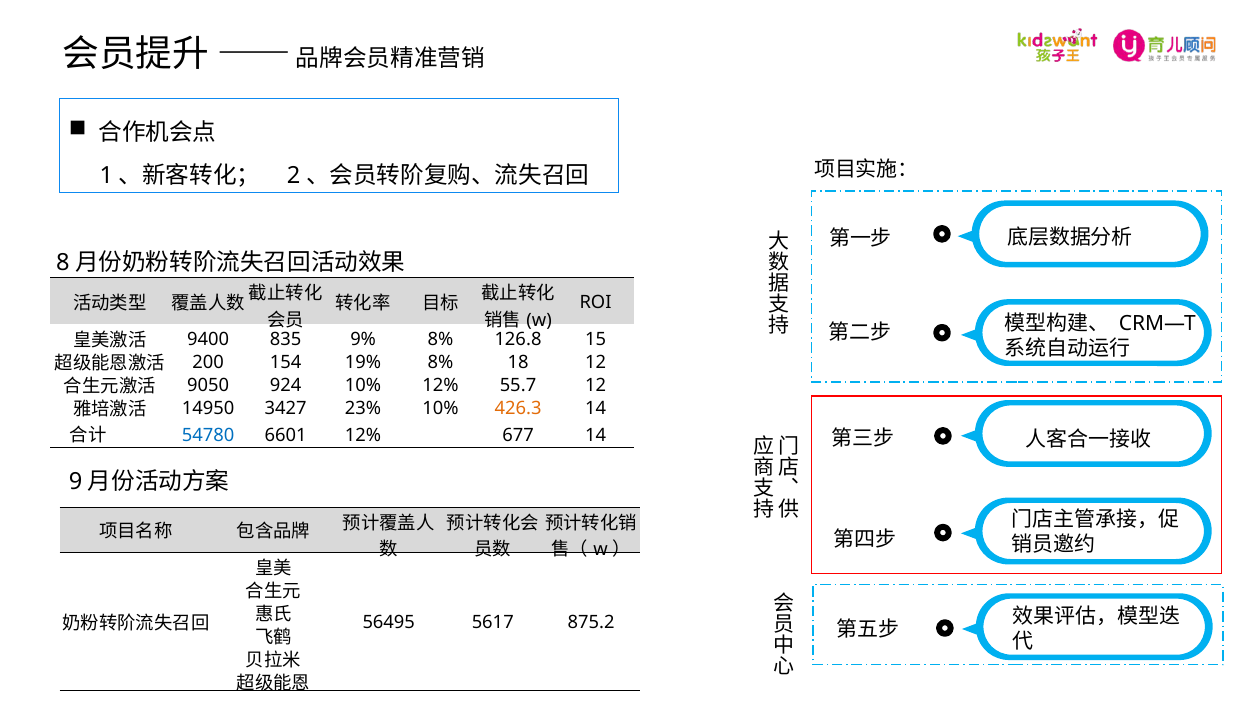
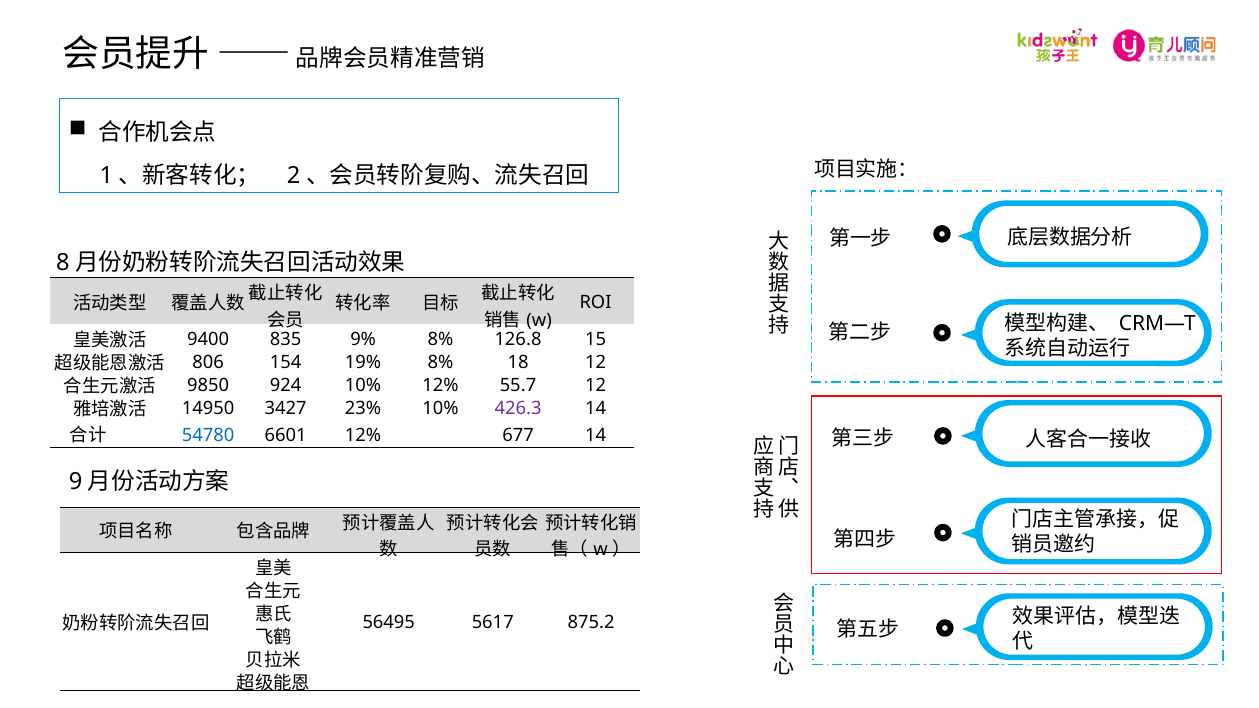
200: 200 -> 806 (208, 362)
9050: 9050 -> 9850 (208, 385)
426.3 colour: orange -> purple (518, 408)
